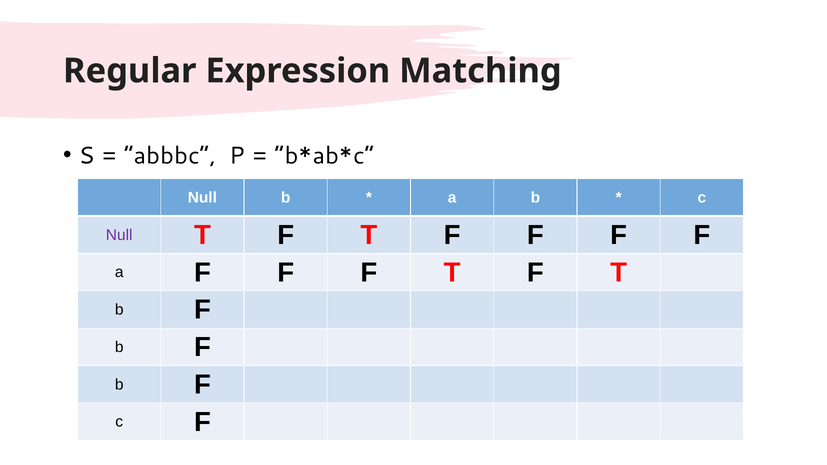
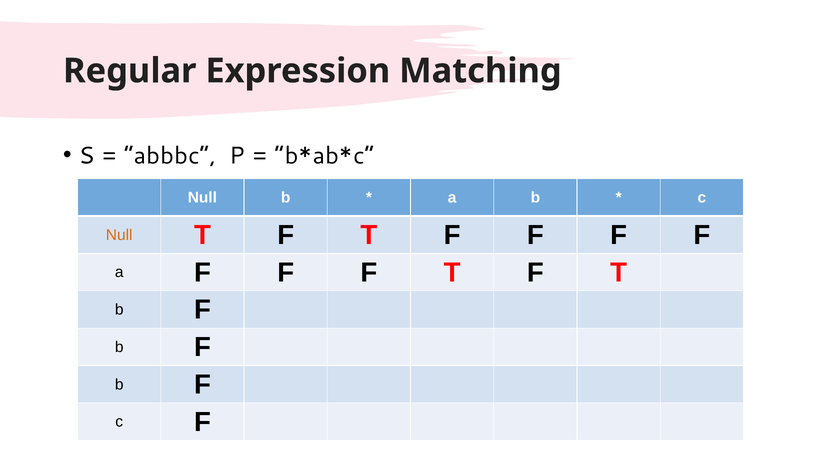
Null colour: purple -> orange (119, 235)
